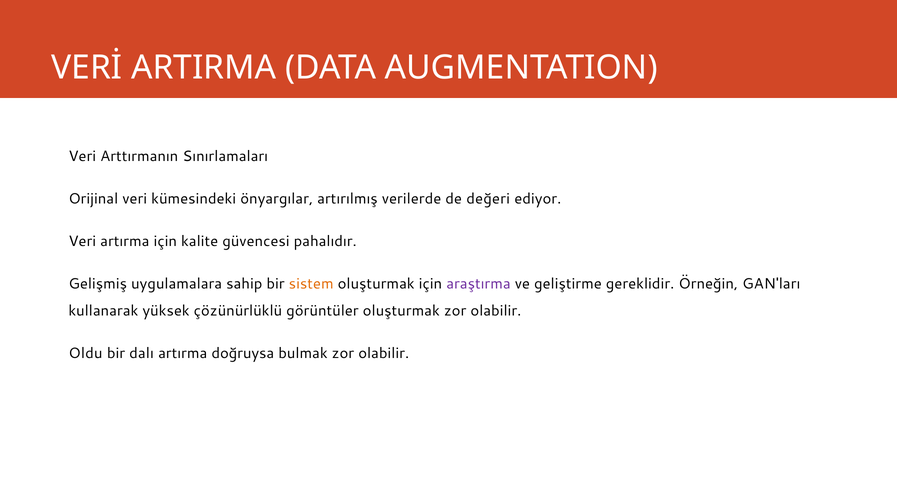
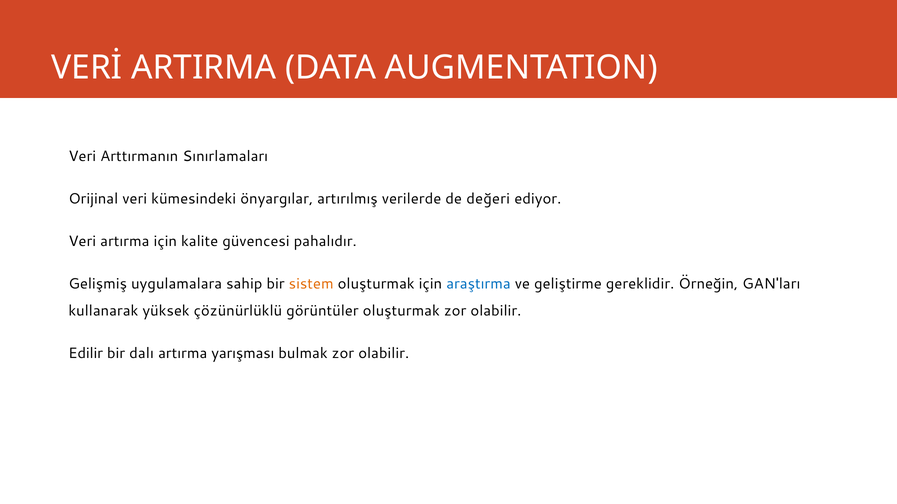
araştırma colour: purple -> blue (478, 284)
Oldu: Oldu -> Edilir (86, 354)
doğruysa: doğruysa -> yarışması (243, 354)
